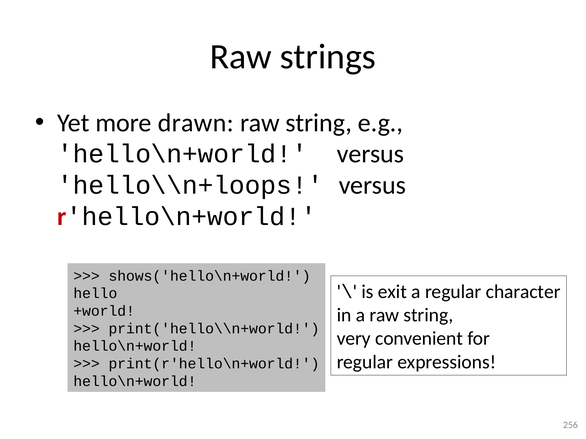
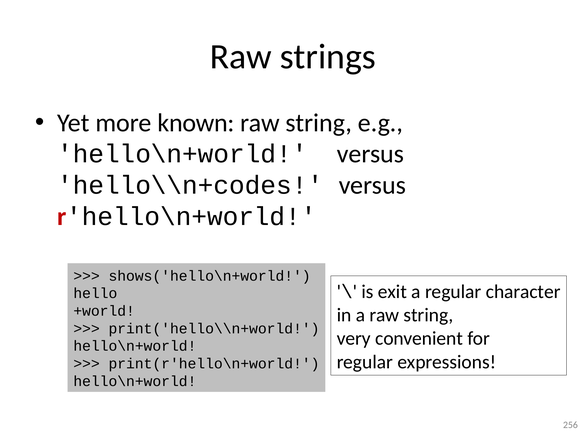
drawn: drawn -> known (196, 123)
hello\\n+loops: hello\\n+loops -> hello\\n+codes (190, 185)
